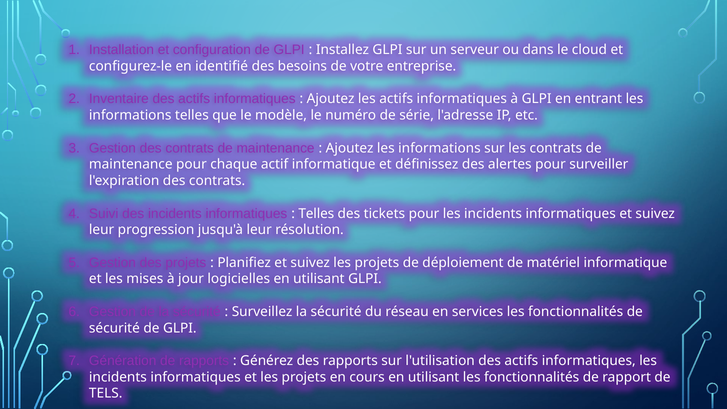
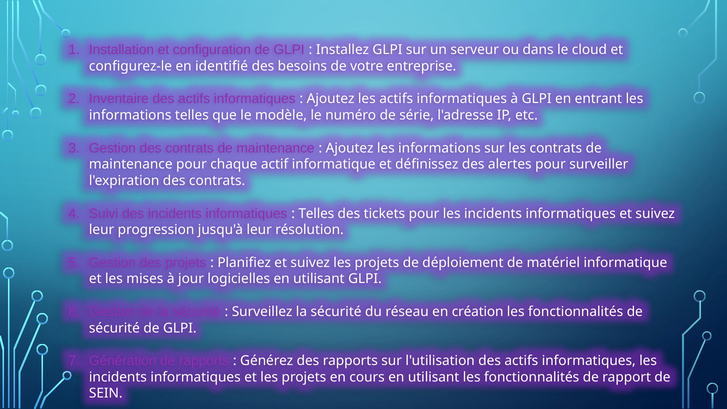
services: services -> création (478, 312)
TELS: TELS -> SEIN (106, 393)
